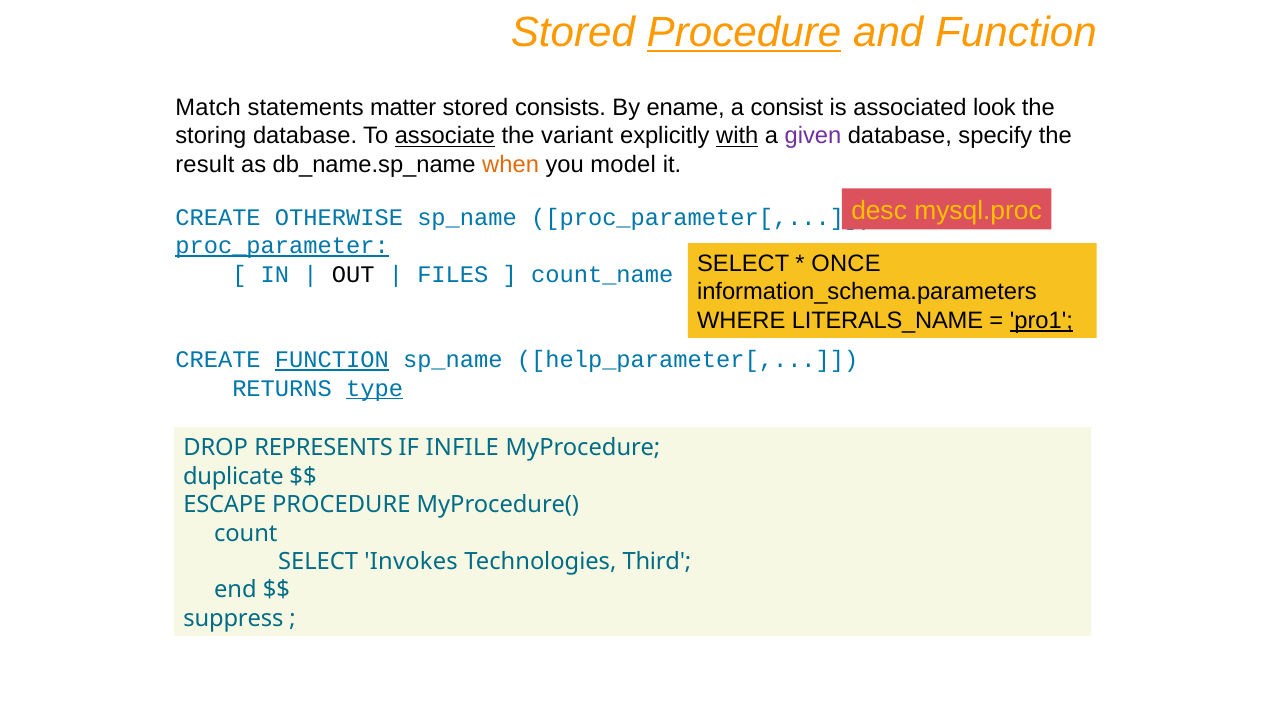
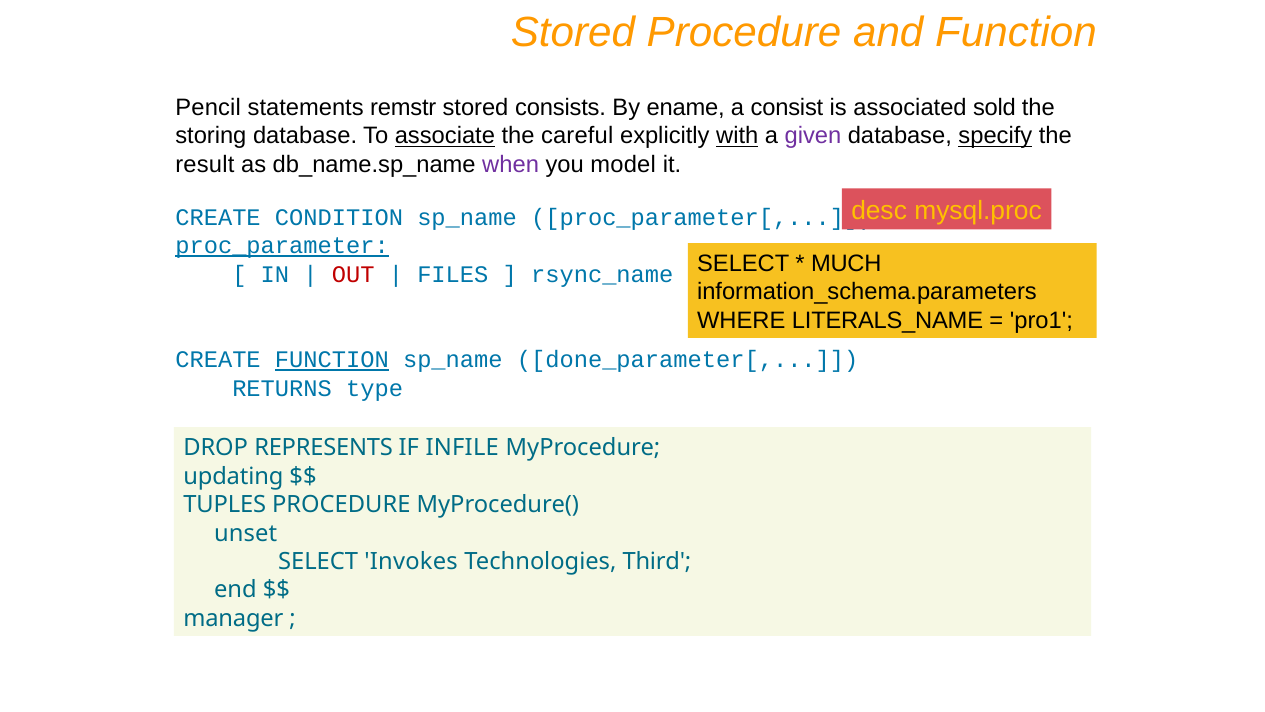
Procedure underline: present -> none (744, 33)
Match: Match -> Pencil (208, 107)
matter: matter -> remstr (403, 107)
look: look -> sold (994, 107)
variant: variant -> careful (577, 136)
specify underline: none -> present (995, 136)
when colour: orange -> purple (511, 164)
OTHERWISE: OTHERWISE -> CONDITION (339, 217)
ONCE: ONCE -> MUCH (846, 263)
OUT colour: black -> red (353, 274)
count_name: count_name -> rsync_name (602, 274)
pro1 underline: present -> none (1041, 320)
help_parameter[: help_parameter[ -> done_parameter[ (688, 360)
type underline: present -> none (375, 388)
duplicate: duplicate -> updating (233, 476)
ESCAPE: ESCAPE -> TUPLES (225, 504)
count: count -> unset (246, 533)
suppress: suppress -> manager (233, 618)
